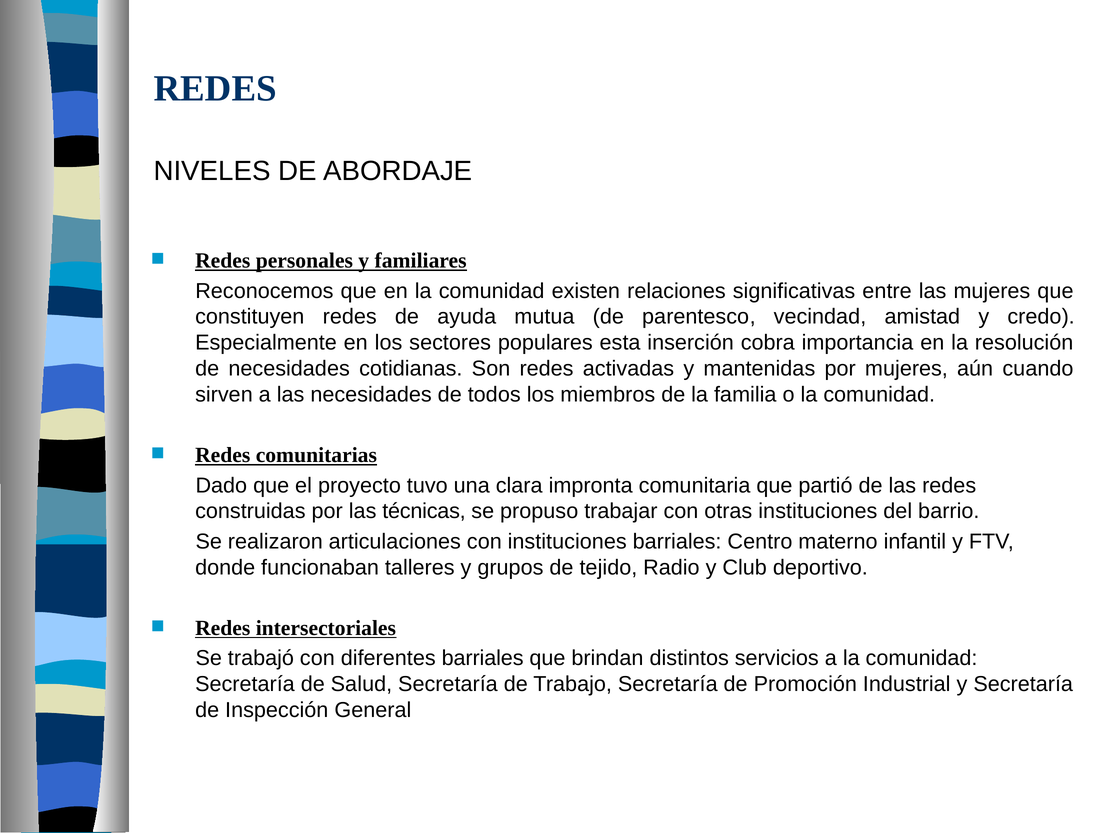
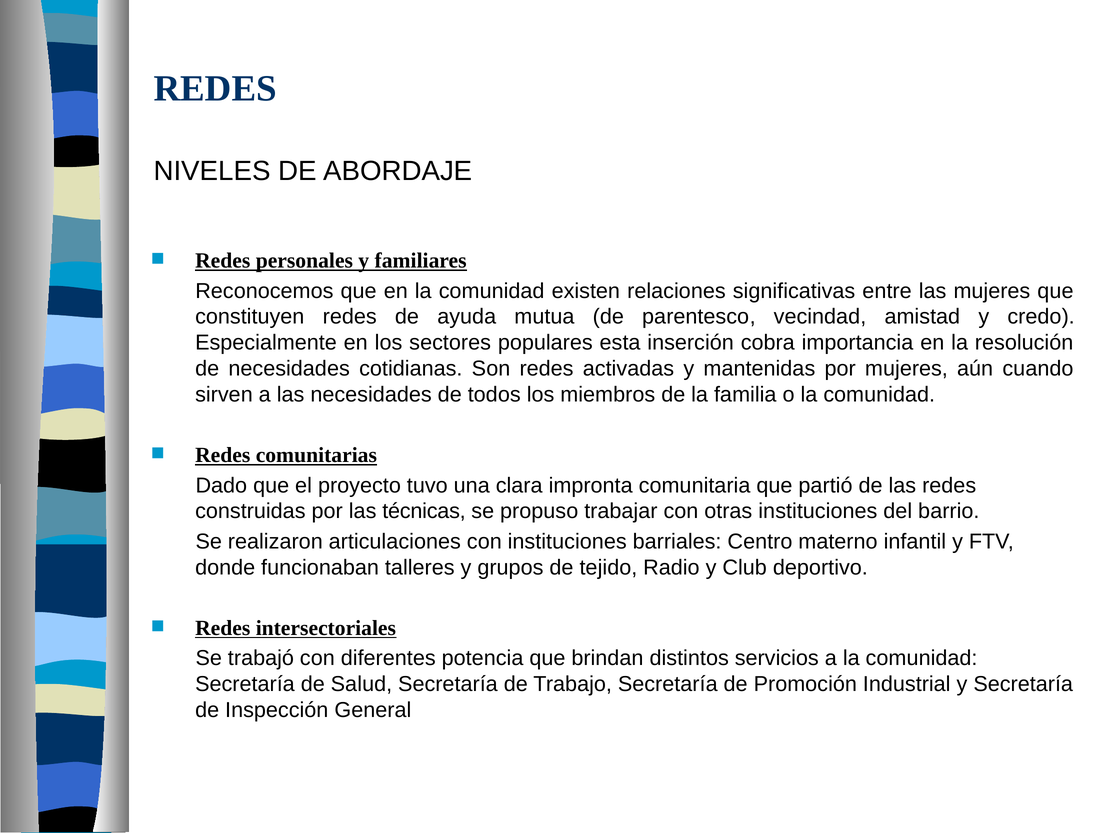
diferentes barriales: barriales -> potencia (483, 658)
